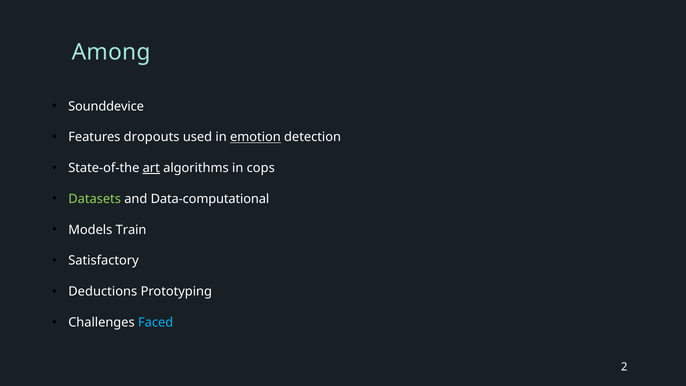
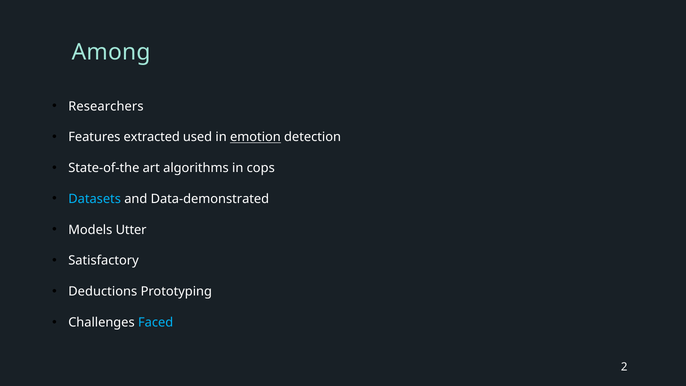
Sounddevice: Sounddevice -> Researchers (106, 106)
dropouts: dropouts -> extracted (152, 137)
art underline: present -> none (151, 168)
Datasets colour: light green -> light blue (95, 199)
Data-computational: Data-computational -> Data-demonstrated (210, 199)
Train: Train -> Utter (131, 230)
